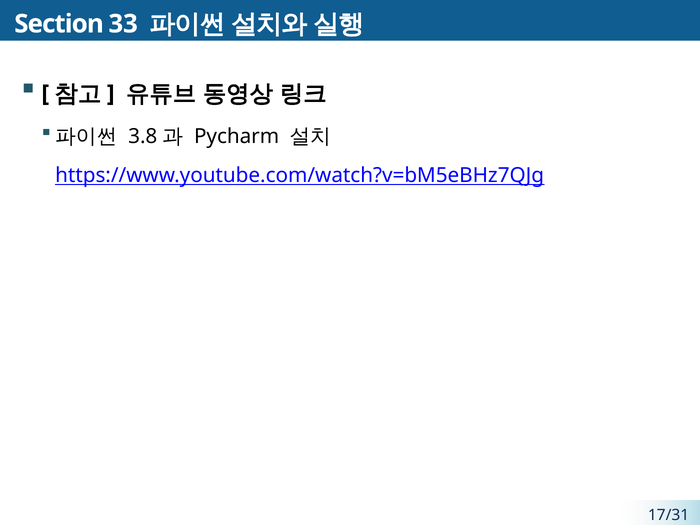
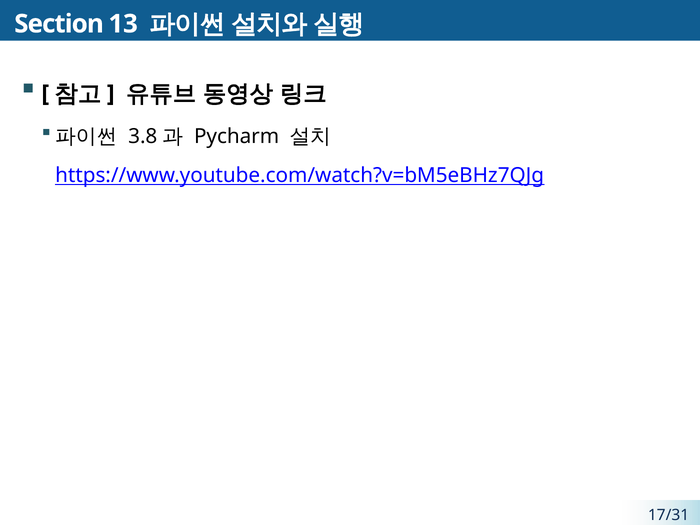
33: 33 -> 13 (123, 24)
